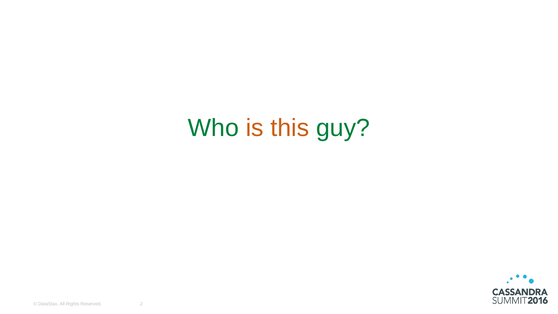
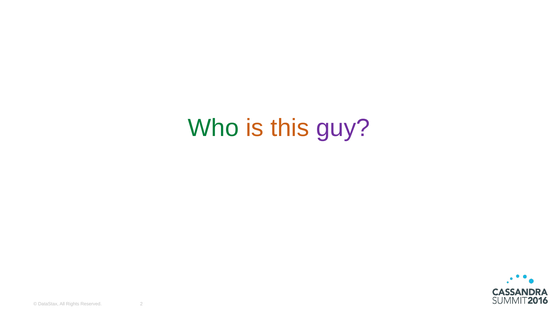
guy colour: green -> purple (343, 128)
